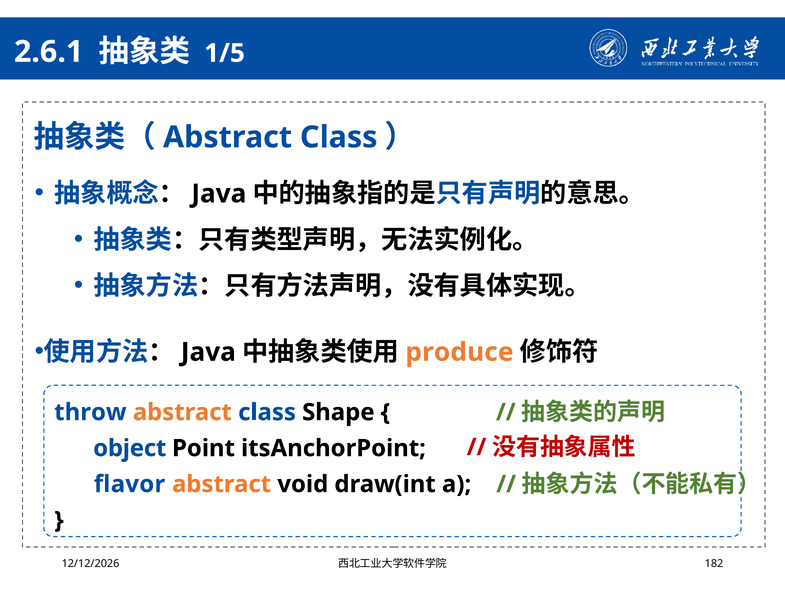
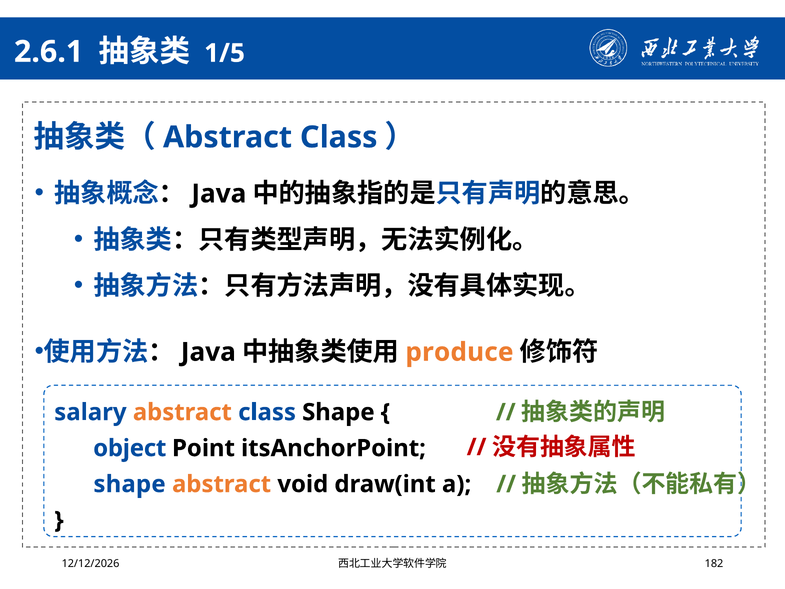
throw: throw -> salary (90, 412)
flavor: flavor -> shape (130, 484)
